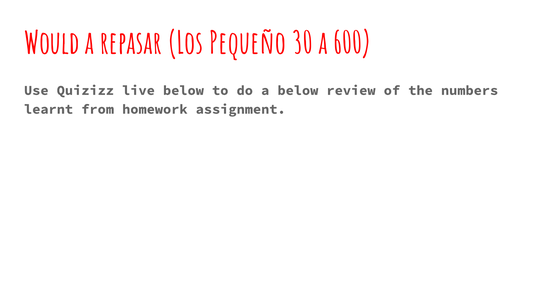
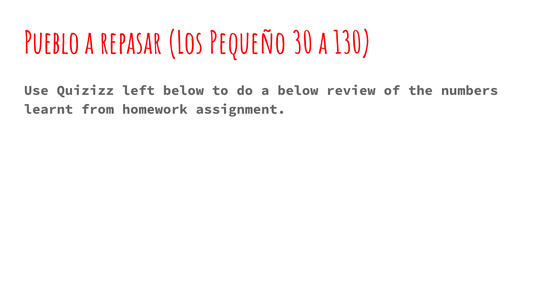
Would: Would -> Pueblo (52, 44)
600: 600 -> 130 (352, 44)
live: live -> left (138, 90)
